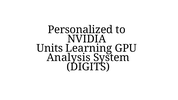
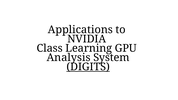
Personalized: Personalized -> Applications (80, 30)
Units: Units -> Class (50, 48)
DIGITS underline: none -> present (88, 67)
